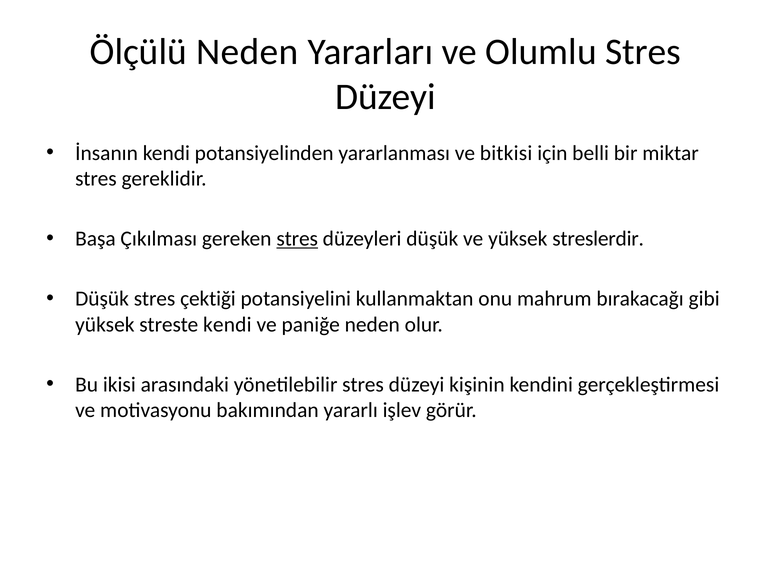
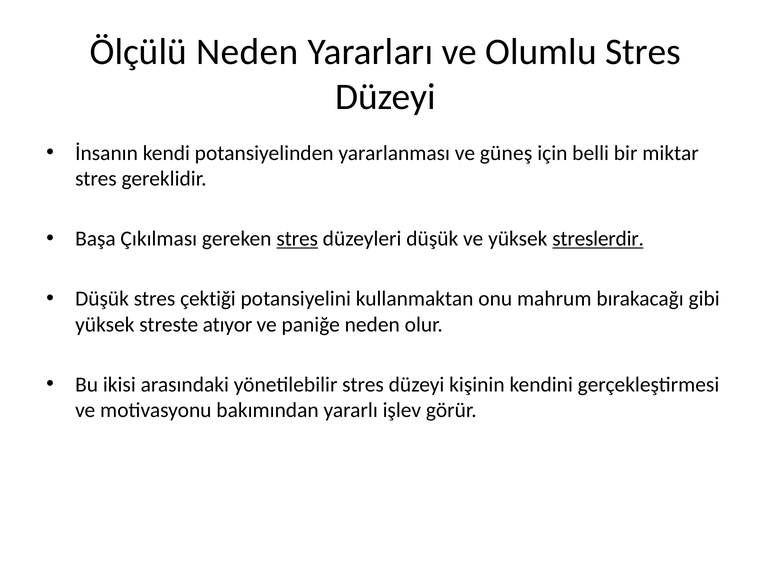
bitkisi: bitkisi -> güneş (506, 153)
streslerdir underline: none -> present (598, 239)
streste kendi: kendi -> atıyor (228, 325)
